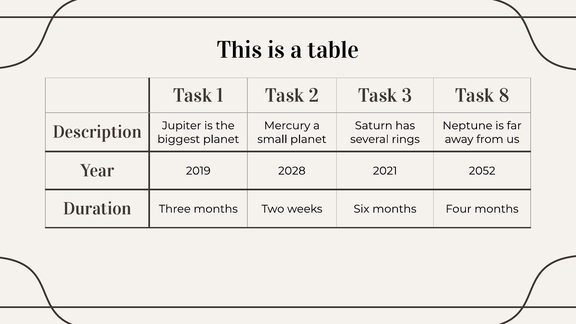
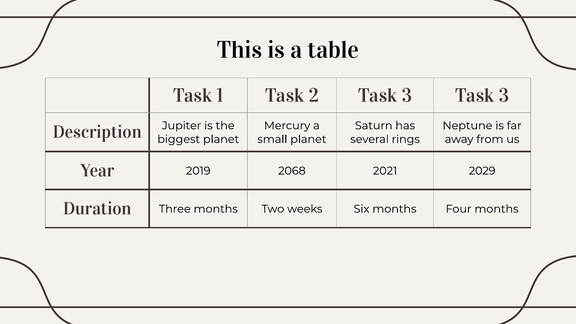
3 Task 8: 8 -> 3 (504, 95)
2028: 2028 -> 2068 (292, 171)
2052: 2052 -> 2029 (482, 171)
